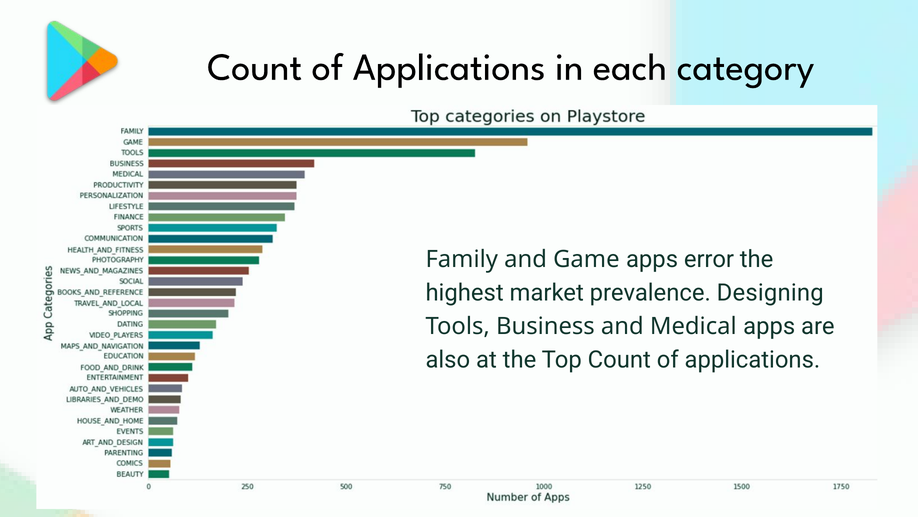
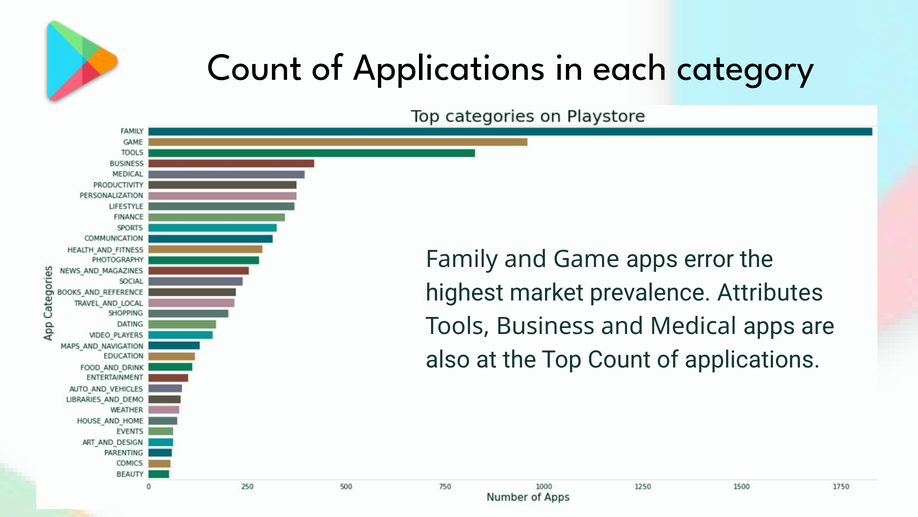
Designing: Designing -> Attributes (770, 293)
